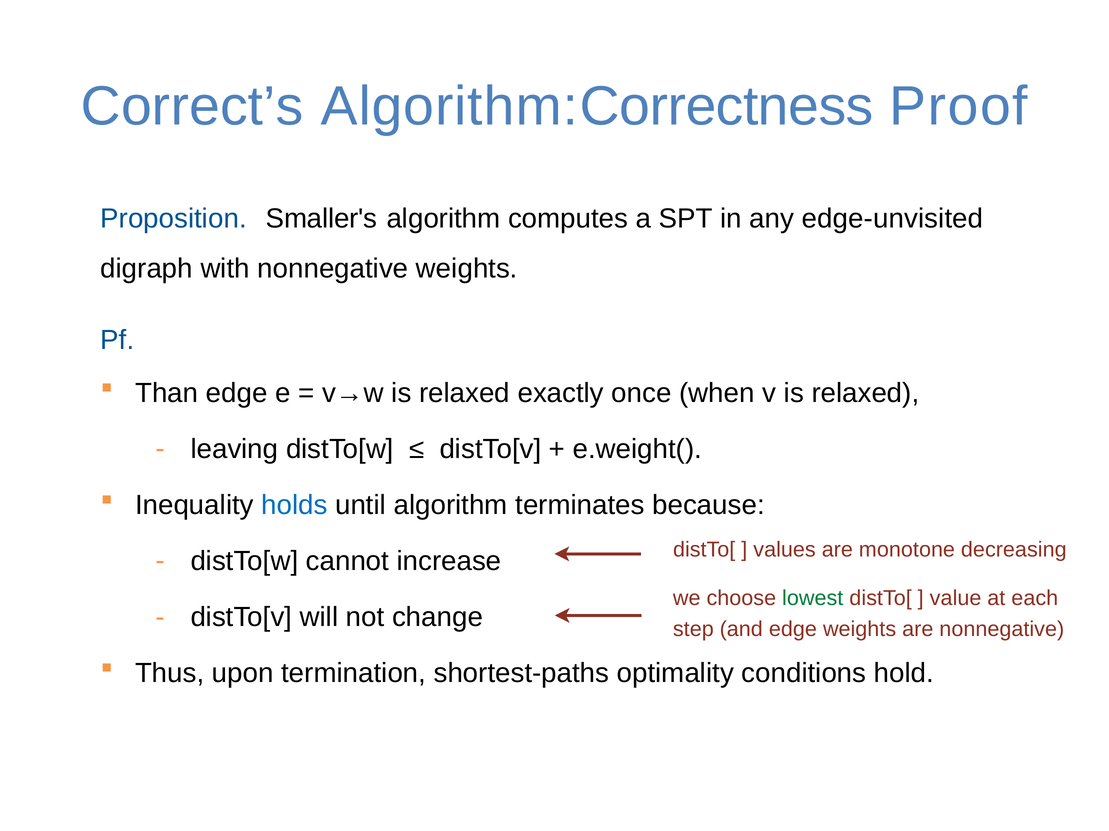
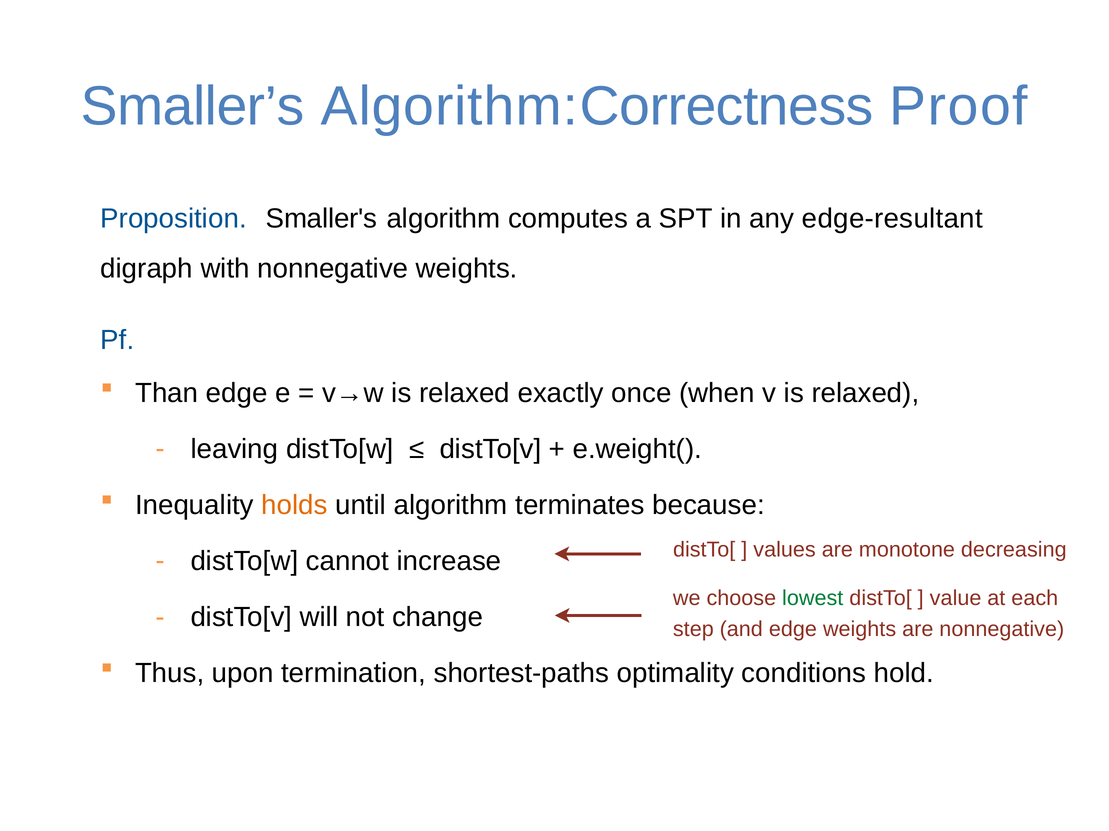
Correct’s: Correct’s -> Smaller’s (193, 106)
edge-unvisited: edge-unvisited -> edge-resultant (892, 219)
holds colour: blue -> orange (294, 506)
